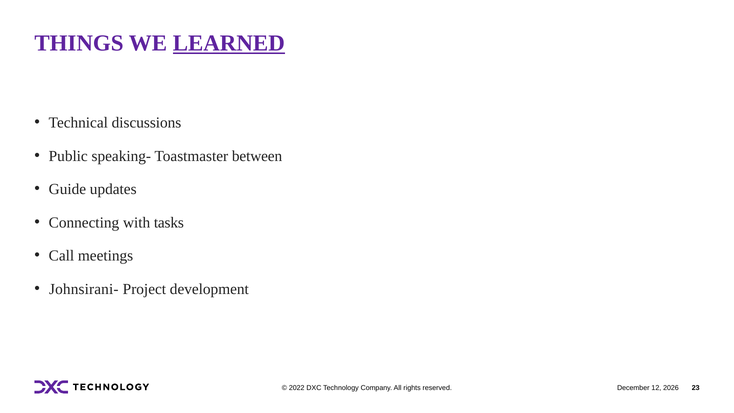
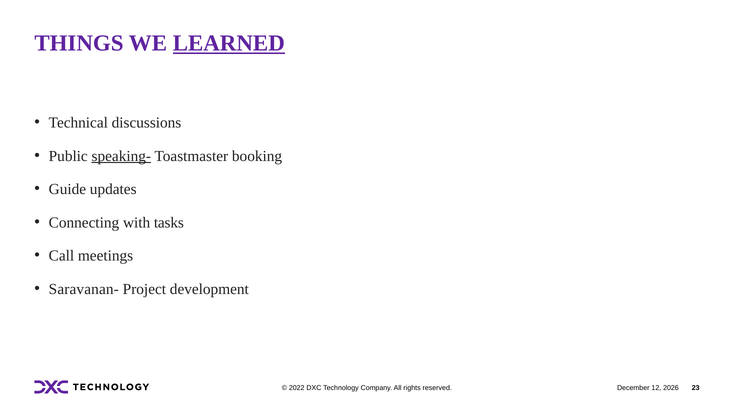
speaking- underline: none -> present (121, 156)
between: between -> booking (257, 156)
Johnsirani-: Johnsirani- -> Saravanan- (84, 289)
